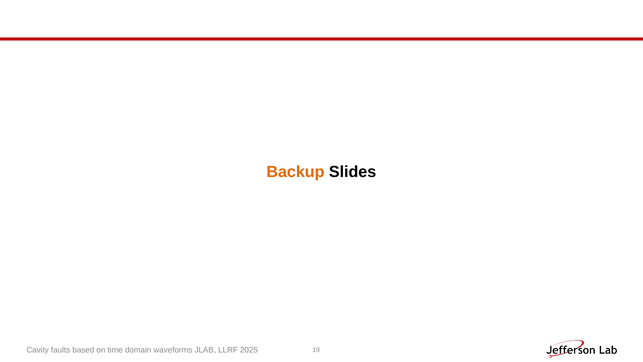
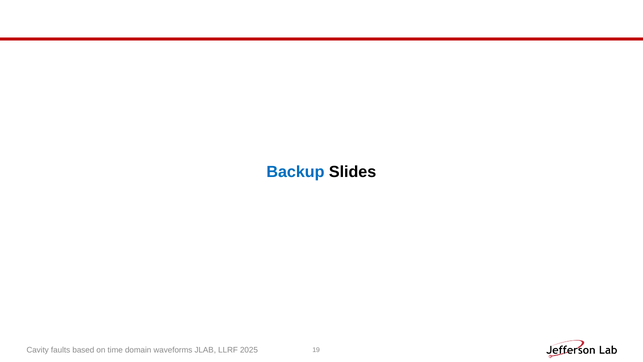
Backup colour: orange -> blue (295, 172)
